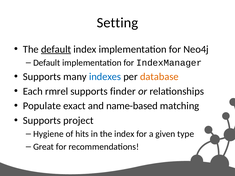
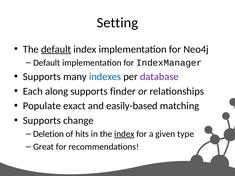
database colour: orange -> purple (159, 77)
rmrel: rmrel -> along (57, 91)
name-based: name-based -> easily-based (132, 106)
project: project -> change (78, 121)
Hygiene: Hygiene -> Deletion (48, 134)
index underline: none -> present (124, 134)
